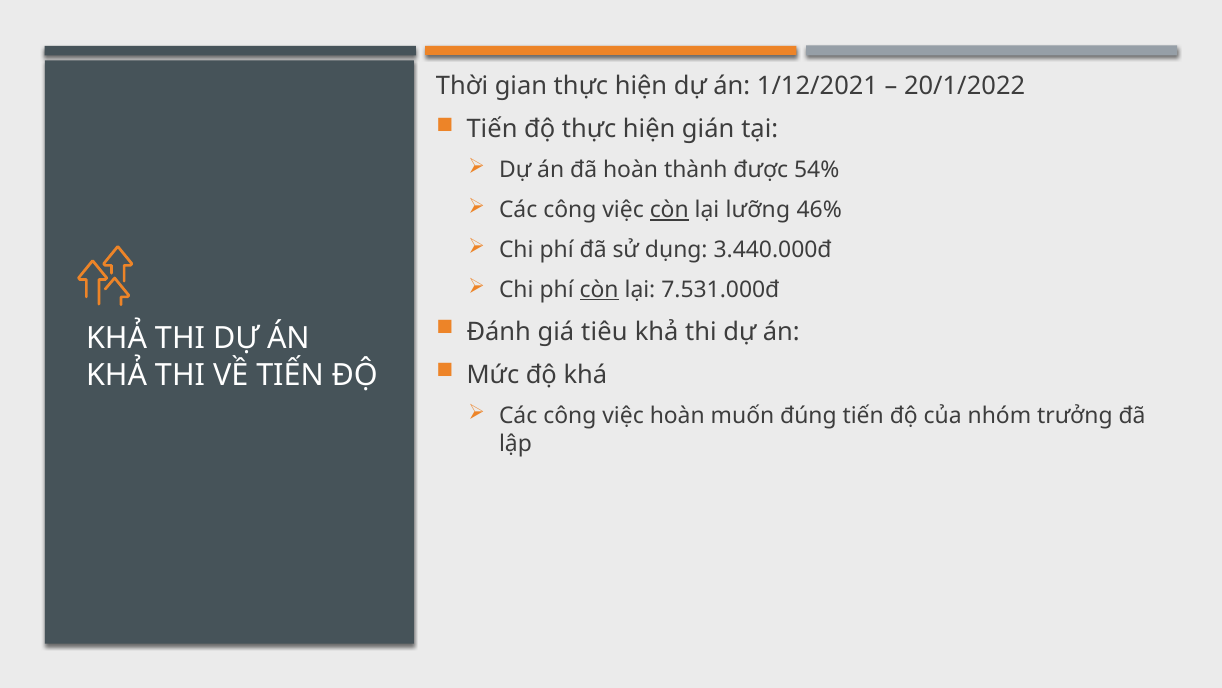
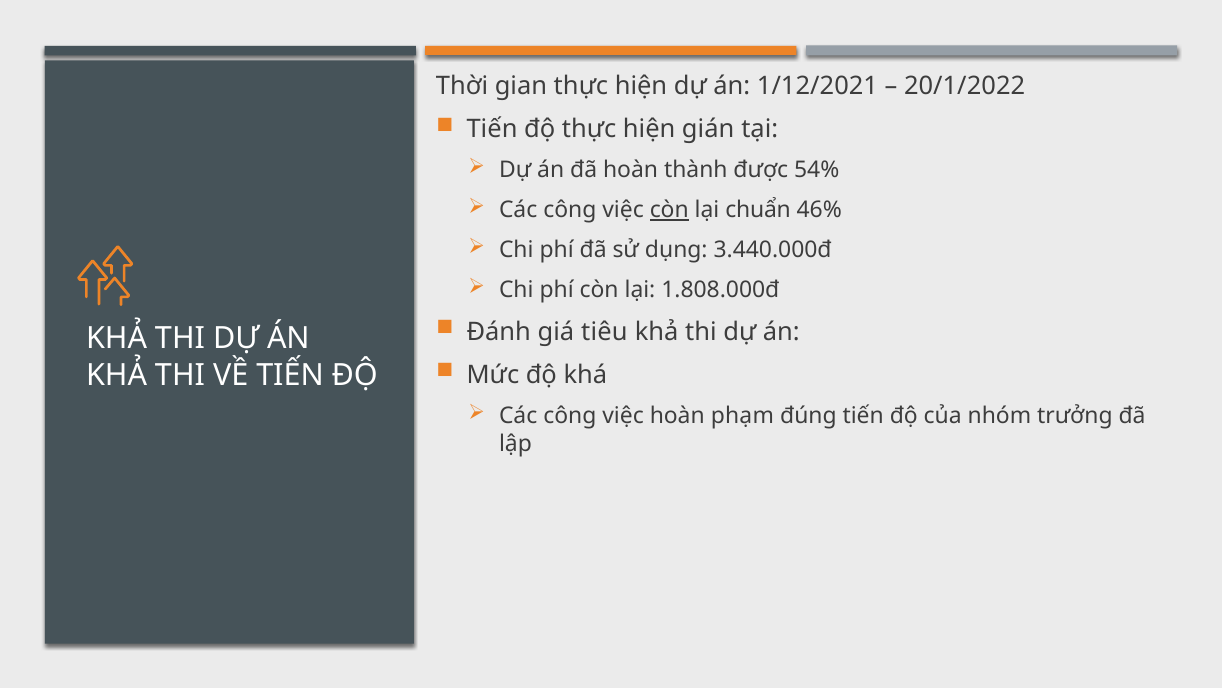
lưỡng: lưỡng -> chuẩn (758, 210)
còn underline: present -> none (599, 289)
7.531.000đ: 7.531.000đ -> 1.808.000đ (720, 289)
muốn: muốn -> phạm (742, 416)
